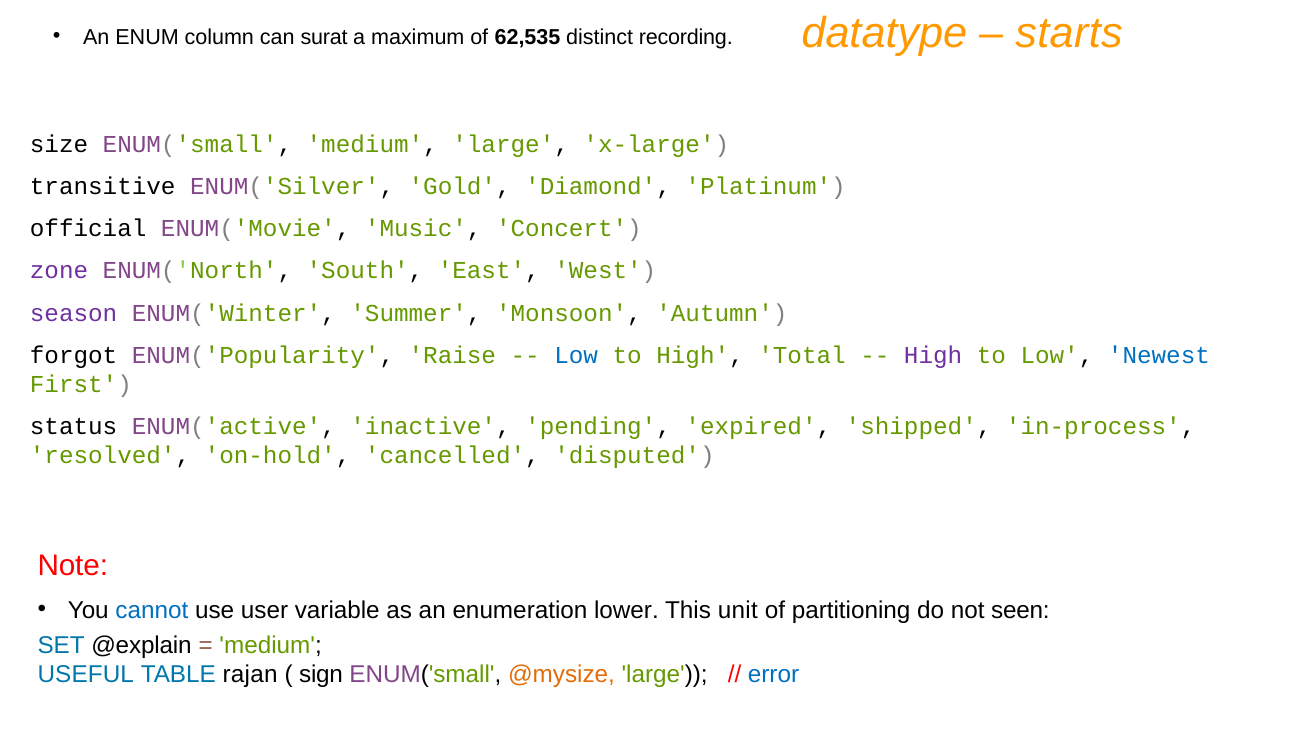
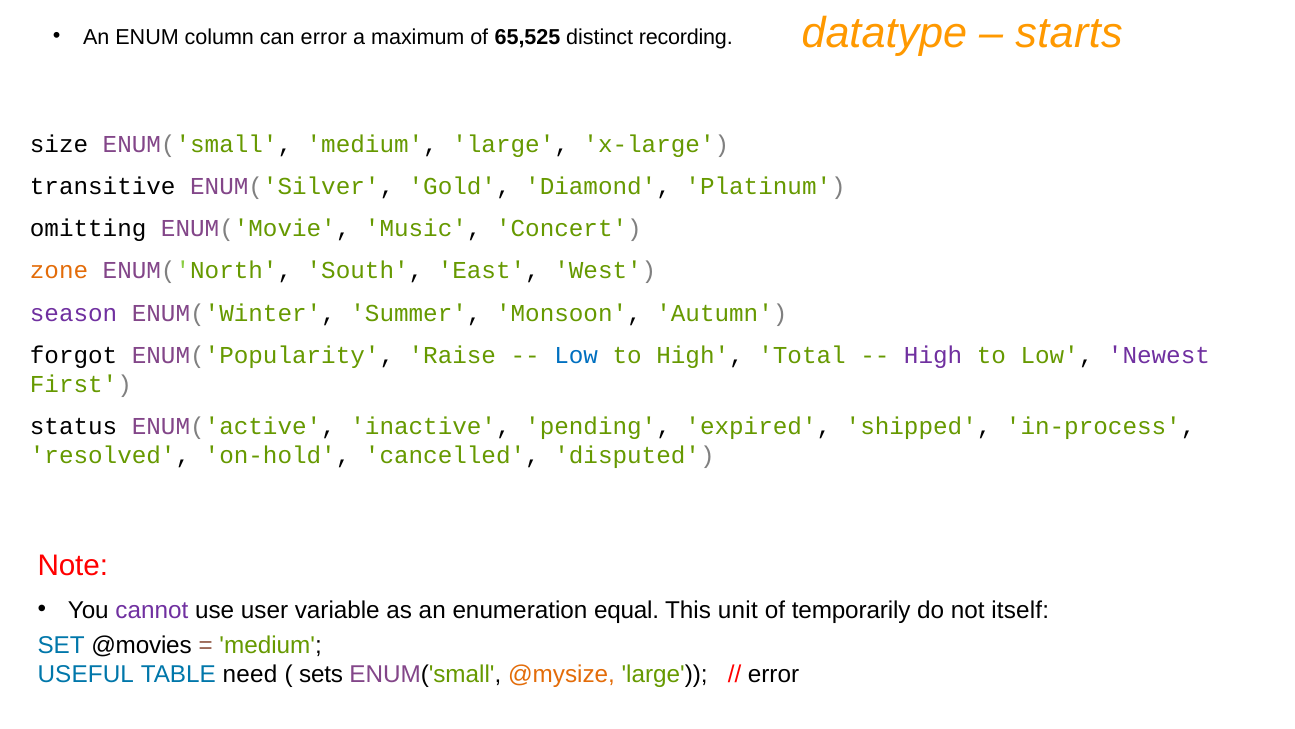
can surat: surat -> error (324, 37)
62,535: 62,535 -> 65,525 (527, 37)
official: official -> omitting (88, 229)
zone colour: purple -> orange (59, 271)
Newest colour: blue -> purple (1159, 355)
cannot colour: blue -> purple (152, 610)
lower: lower -> equal (627, 610)
partitioning: partitioning -> temporarily (851, 610)
seen: seen -> itself (1020, 610)
@explain: @explain -> @movies (141, 645)
rajan: rajan -> need (250, 674)
sign: sign -> sets (321, 674)
error colour: blue -> black (774, 674)
